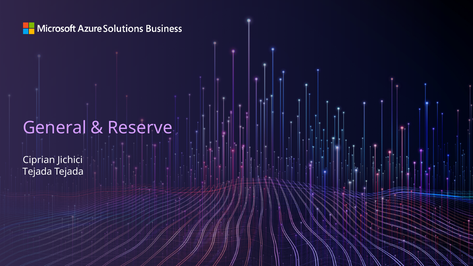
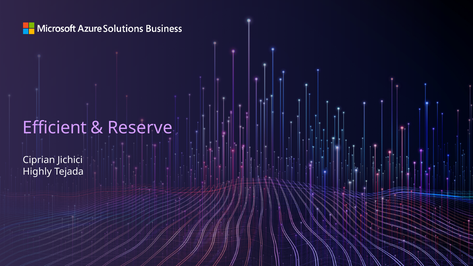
General: General -> Efficient (55, 128)
Tejada: Tejada -> Highly (37, 172)
